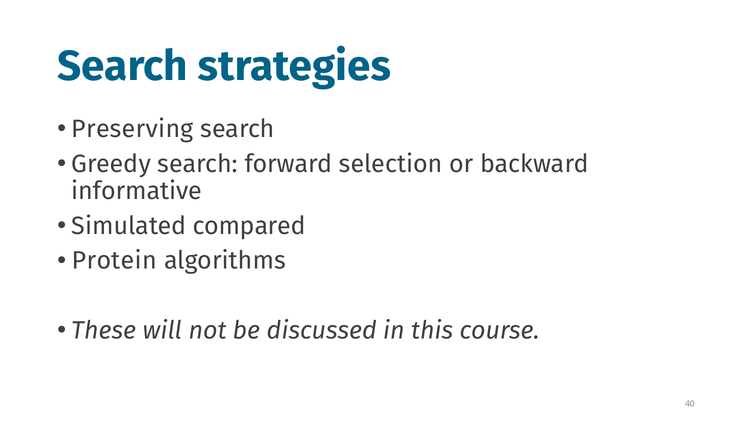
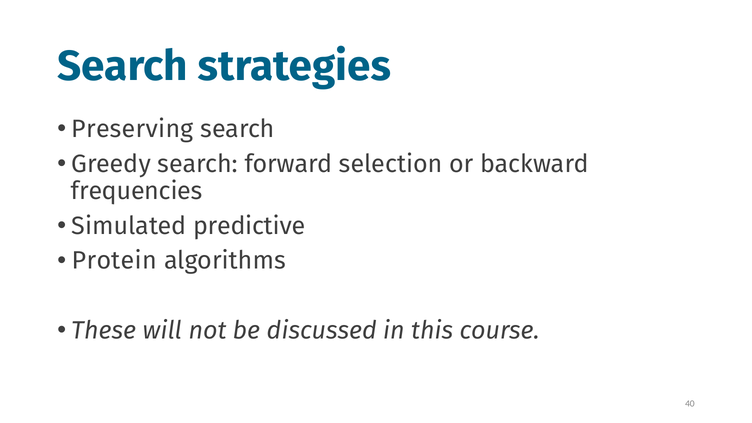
informative: informative -> frequencies (137, 191)
compared: compared -> predictive (249, 226)
